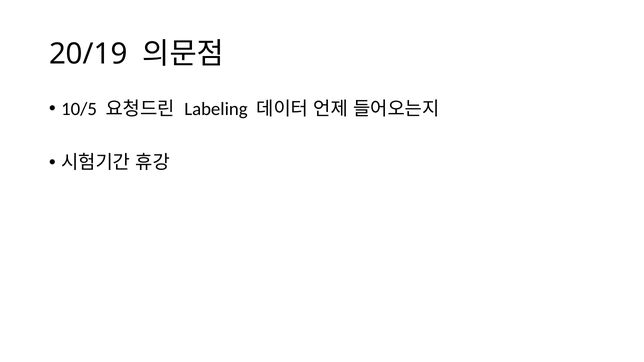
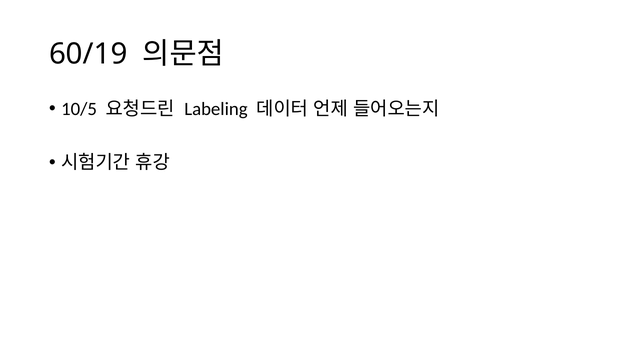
20/19: 20/19 -> 60/19 (88, 54)
